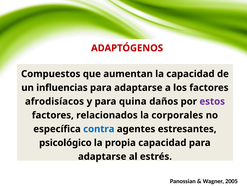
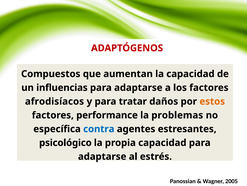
quina: quina -> tratar (133, 101)
estos colour: purple -> orange (212, 101)
relacionados: relacionados -> performance (107, 115)
corporales: corporales -> problemas (177, 115)
